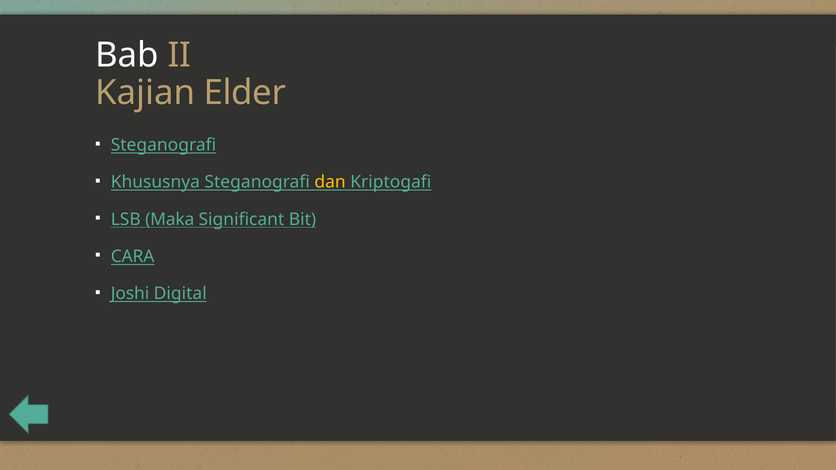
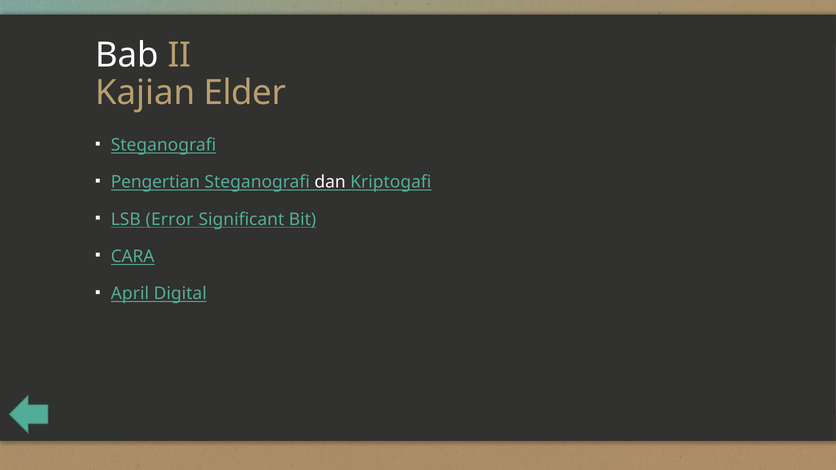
Khususnya: Khususnya -> Pengertian (155, 182)
dan colour: yellow -> white (330, 182)
Maka: Maka -> Error (170, 219)
Joshi: Joshi -> April (130, 294)
